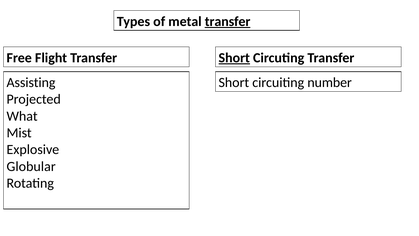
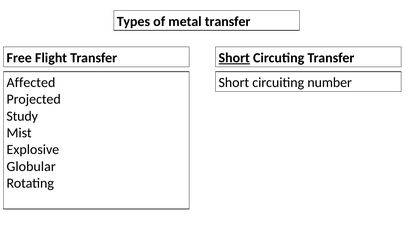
transfer underline: present -> none (228, 21)
Assisting: Assisting -> Affected (31, 82)
What: What -> Study (22, 116)
